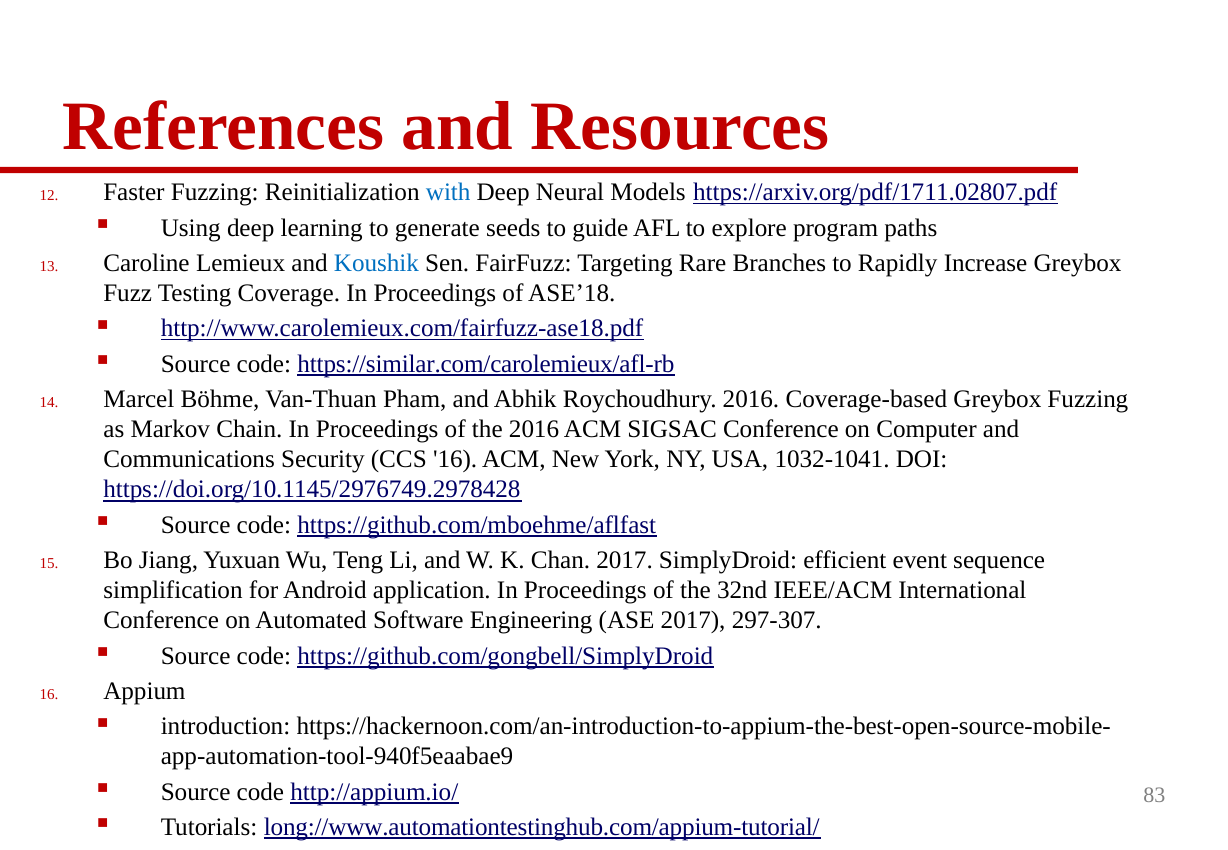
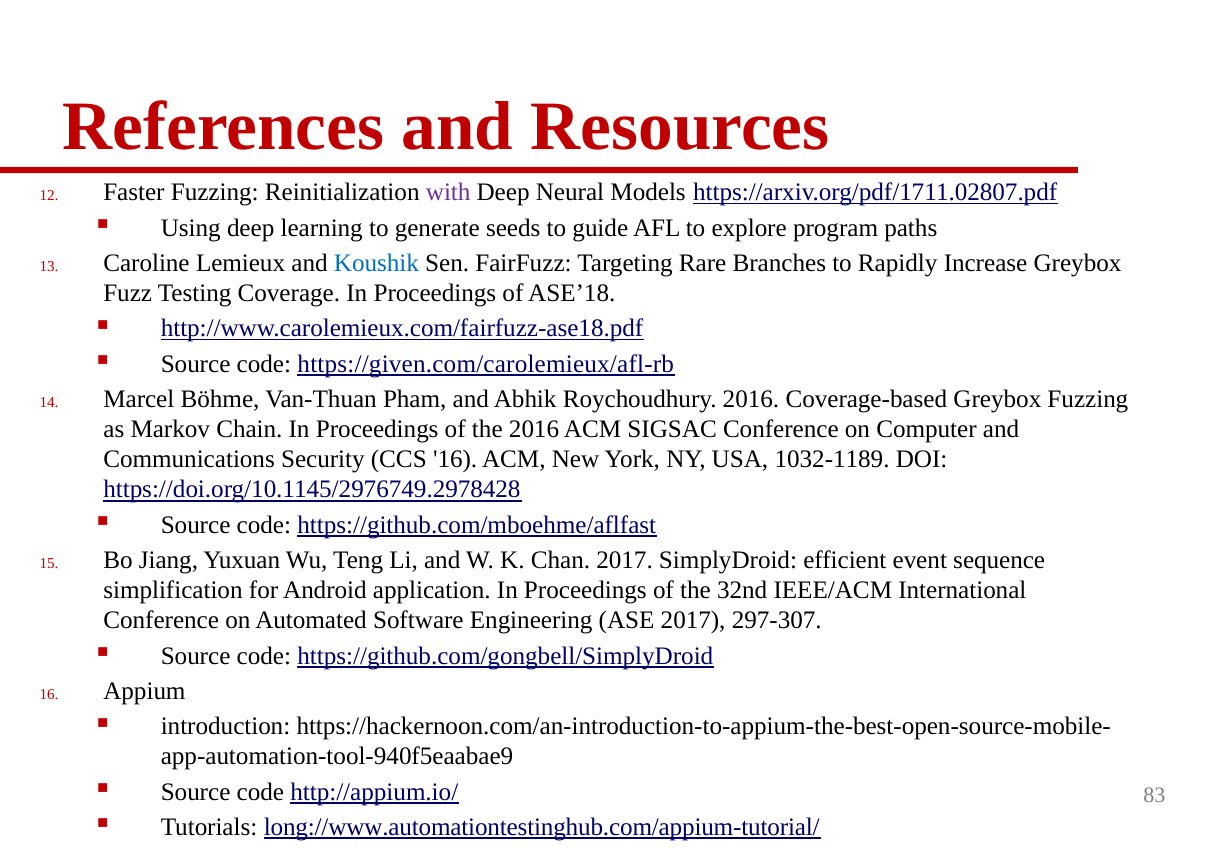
with colour: blue -> purple (448, 193)
https://similar.com/carolemieux/afl-rb: https://similar.com/carolemieux/afl-rb -> https://given.com/carolemieux/afl-rb (486, 364)
1032-1041: 1032-1041 -> 1032-1189 (832, 460)
